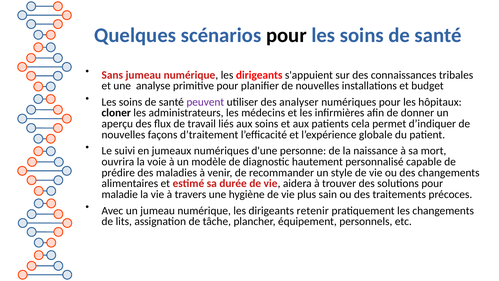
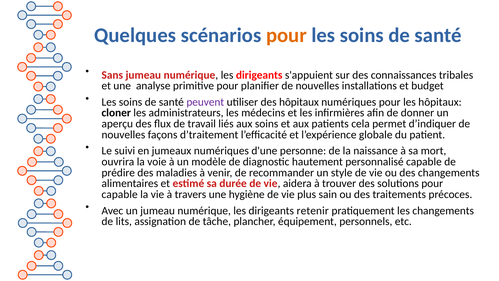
pour colour: black -> orange (286, 35)
des analyser: analyser -> hôpitaux (299, 102)
maladie: maladie -> capable (120, 194)
